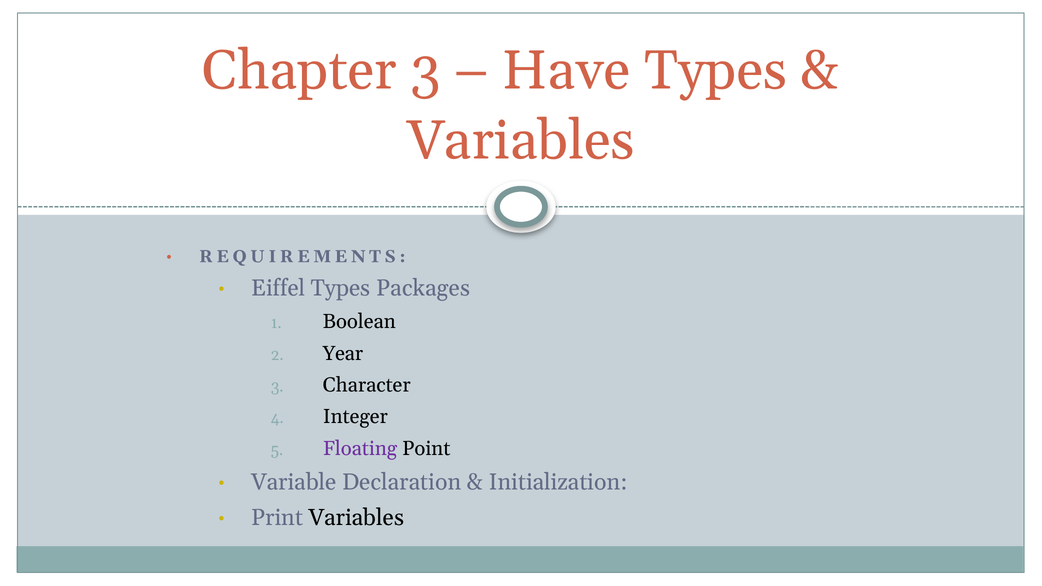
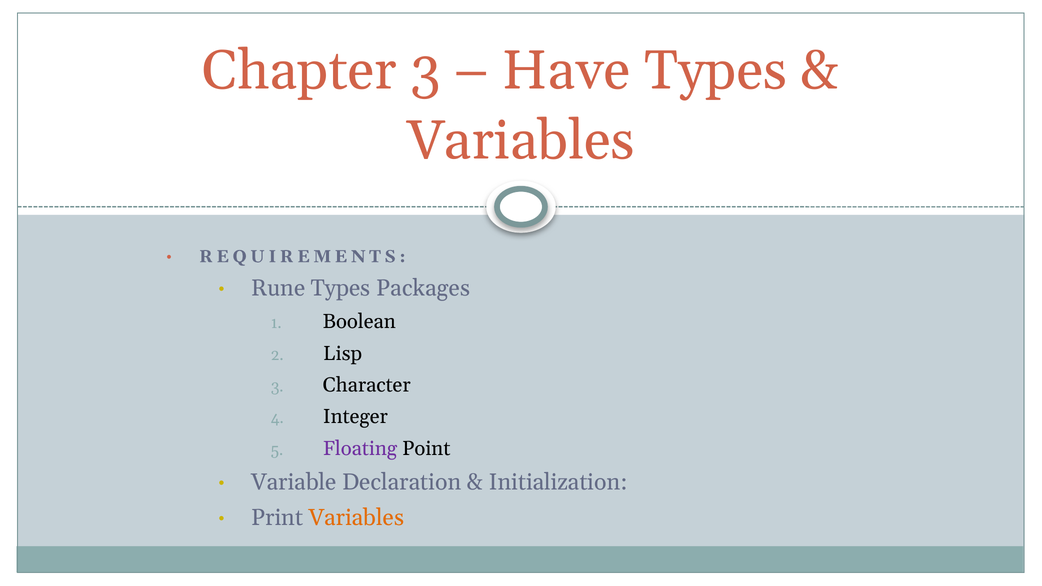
Eiffel: Eiffel -> Rune (278, 288)
Year: Year -> Lisp (343, 353)
Variables colour: black -> orange (356, 518)
